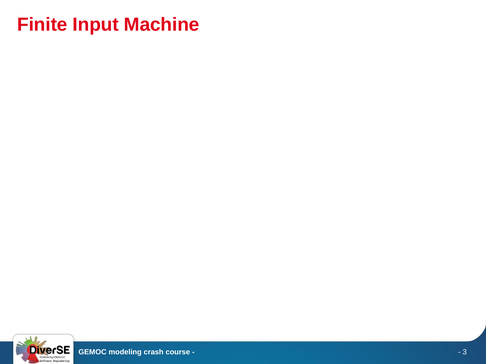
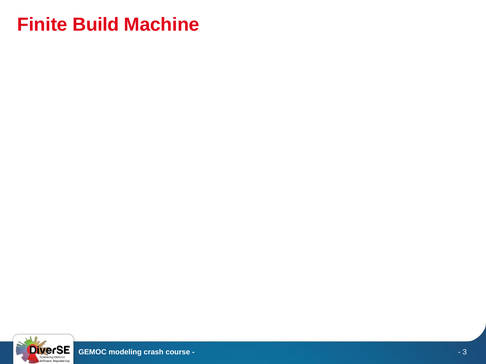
Input: Input -> Build (96, 25)
